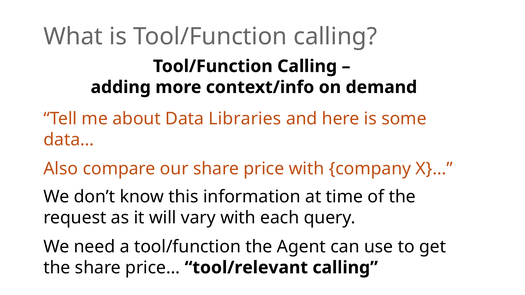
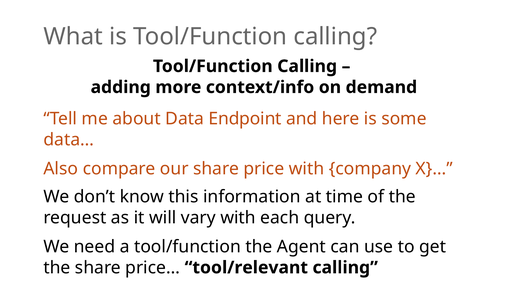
Libraries: Libraries -> Endpoint (245, 119)
